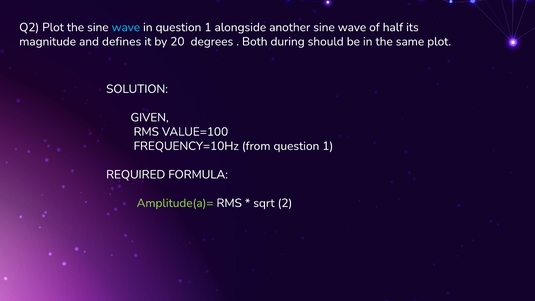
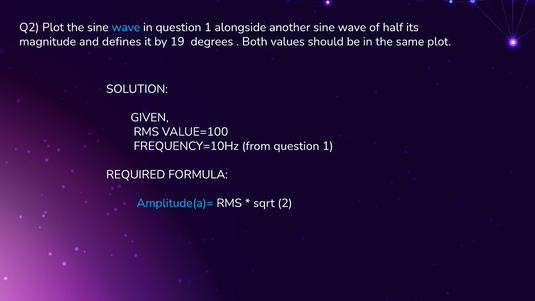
20: 20 -> 19 (177, 42)
during: during -> values (288, 42)
Amplitude(a)= colour: light green -> light blue (175, 203)
